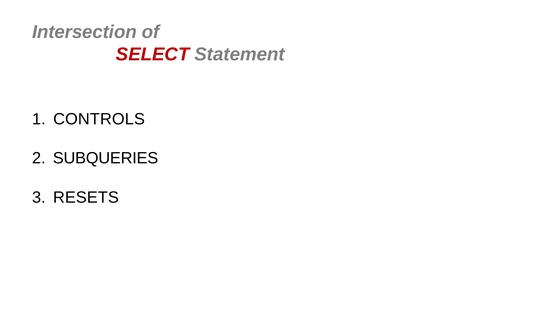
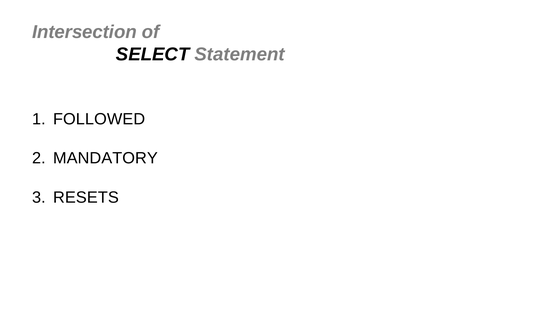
SELECT colour: red -> black (153, 54)
CONTROLS: CONTROLS -> FOLLOWED (99, 119)
SUBQUERIES: SUBQUERIES -> MANDATORY (105, 159)
